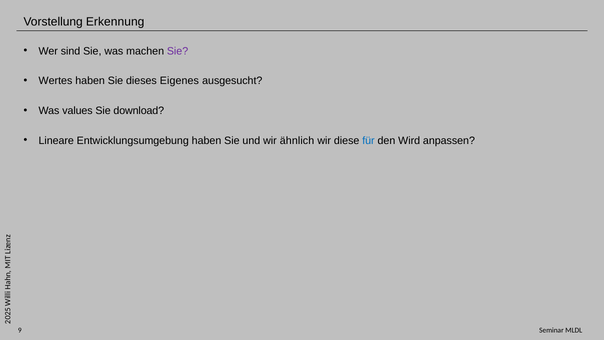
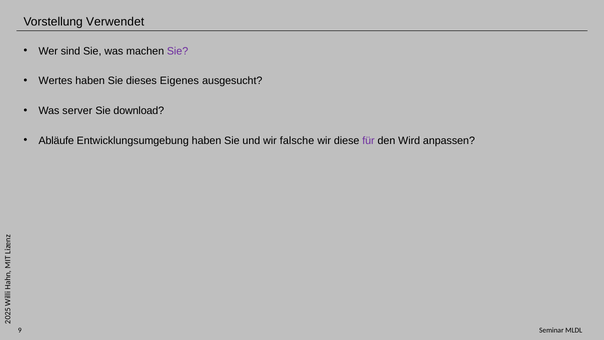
Erkennung: Erkennung -> Verwendet (115, 22)
values: values -> server (77, 111)
Lineare: Lineare -> Abläufe (56, 140)
ähnlich: ähnlich -> falsche (297, 140)
für colour: blue -> purple (368, 140)
